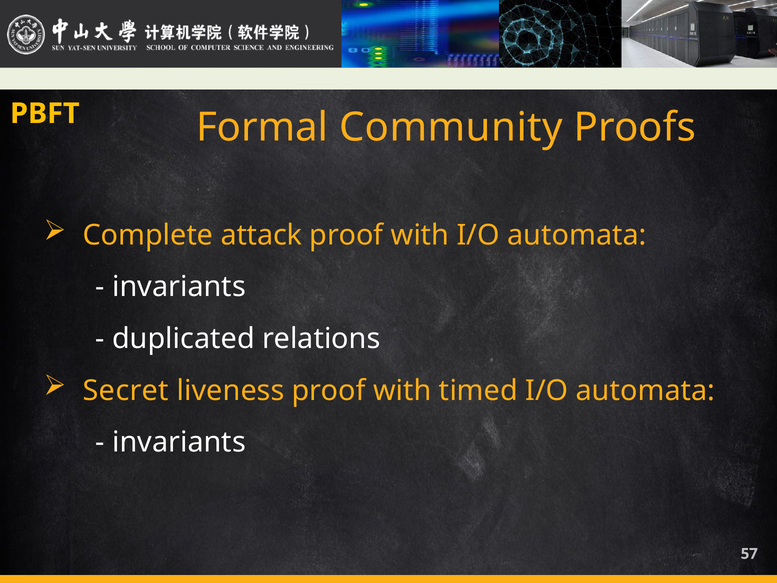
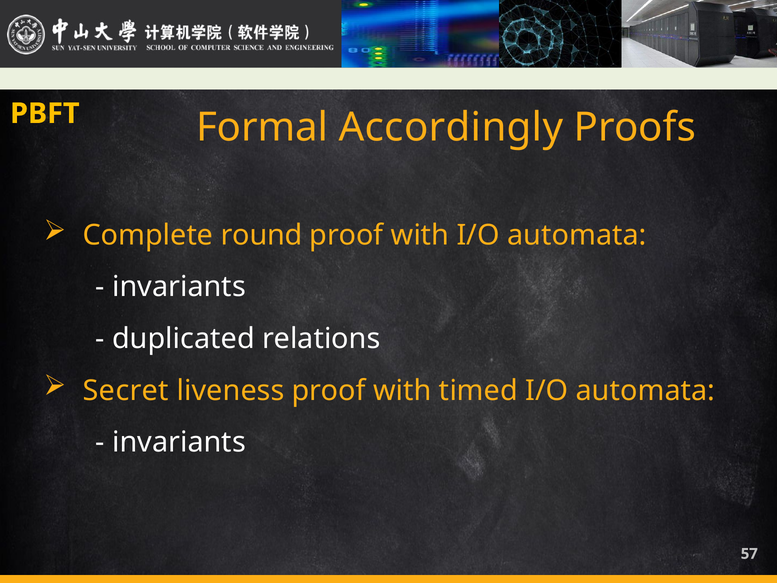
Community: Community -> Accordingly (451, 128)
attack: attack -> round (262, 235)
